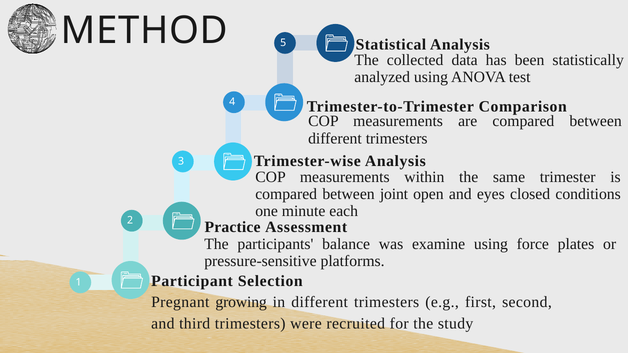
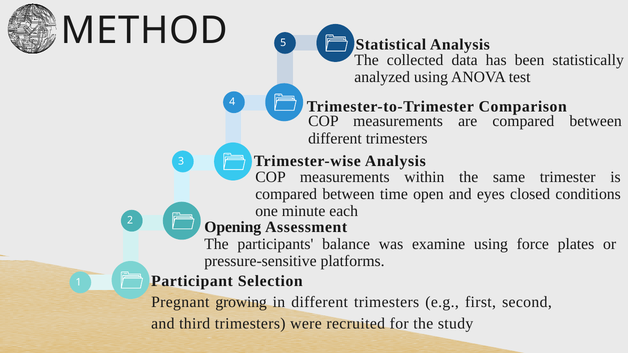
joint: joint -> time (394, 194)
Practice: Practice -> Opening (233, 227)
